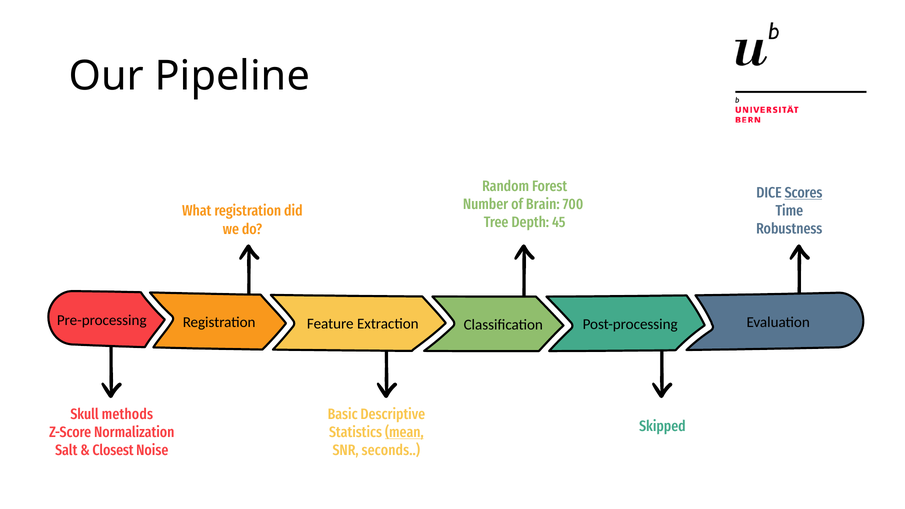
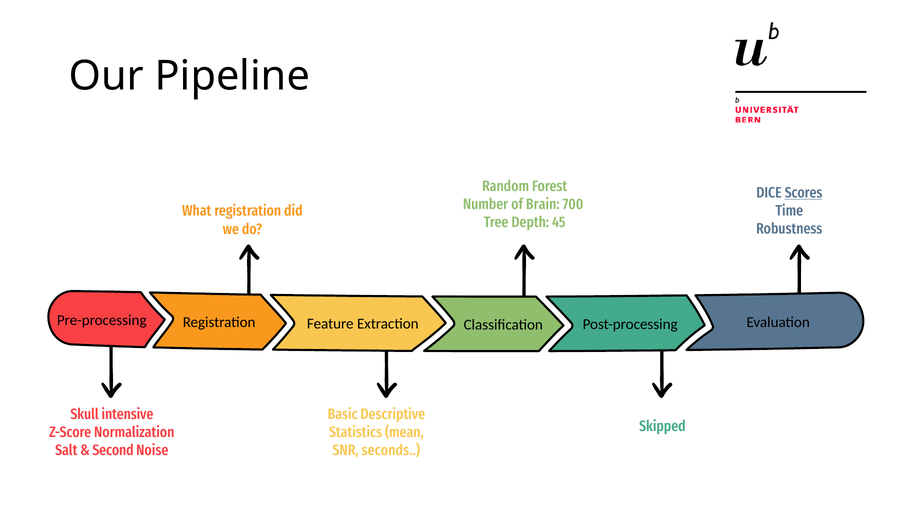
methods: methods -> intensive (128, 414)
mean underline: present -> none (404, 432)
Closest: Closest -> Second (113, 450)
